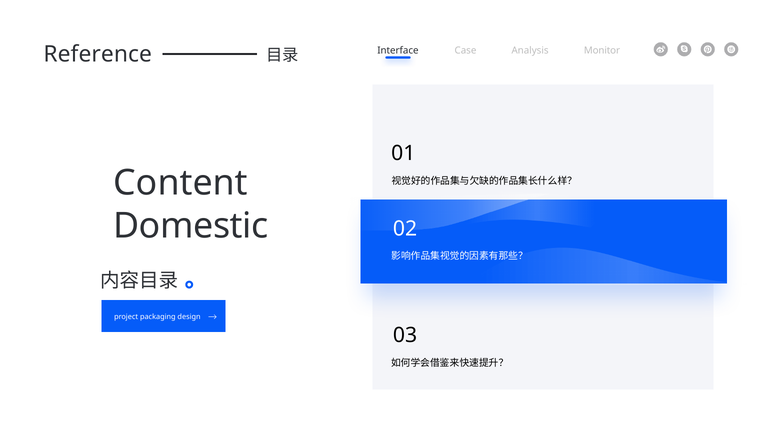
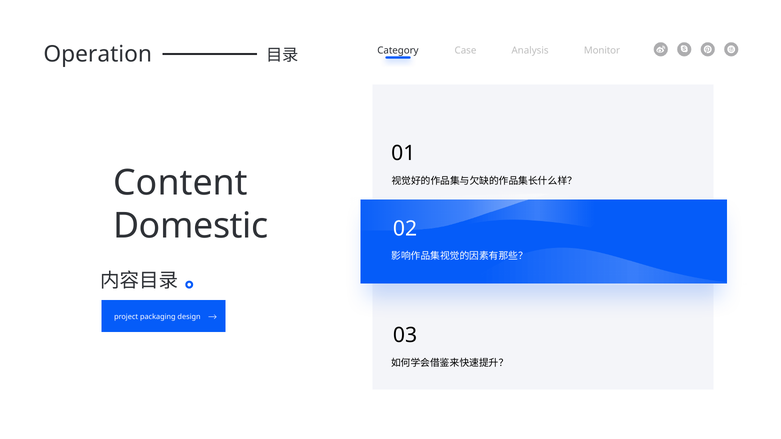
Reference: Reference -> Operation (98, 54)
Interface: Interface -> Category (398, 50)
